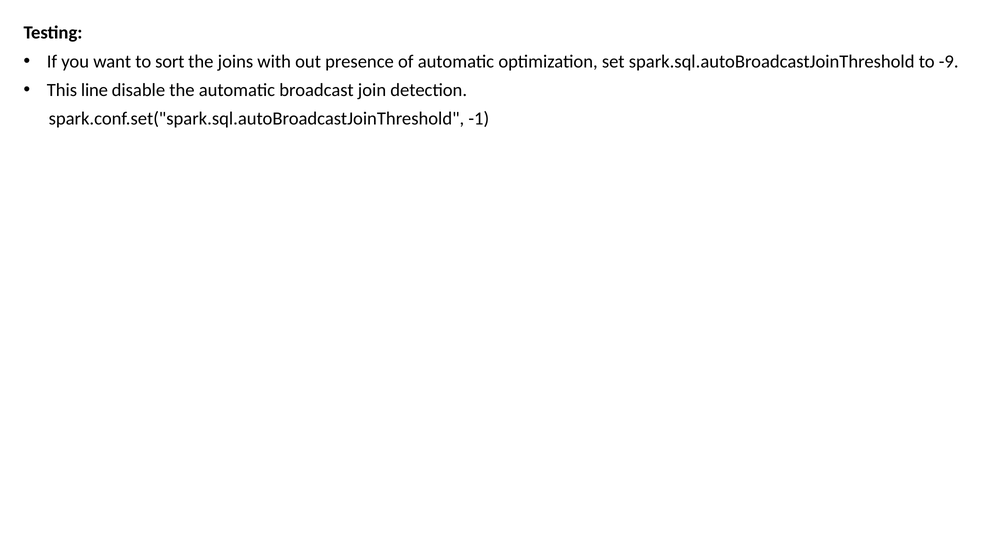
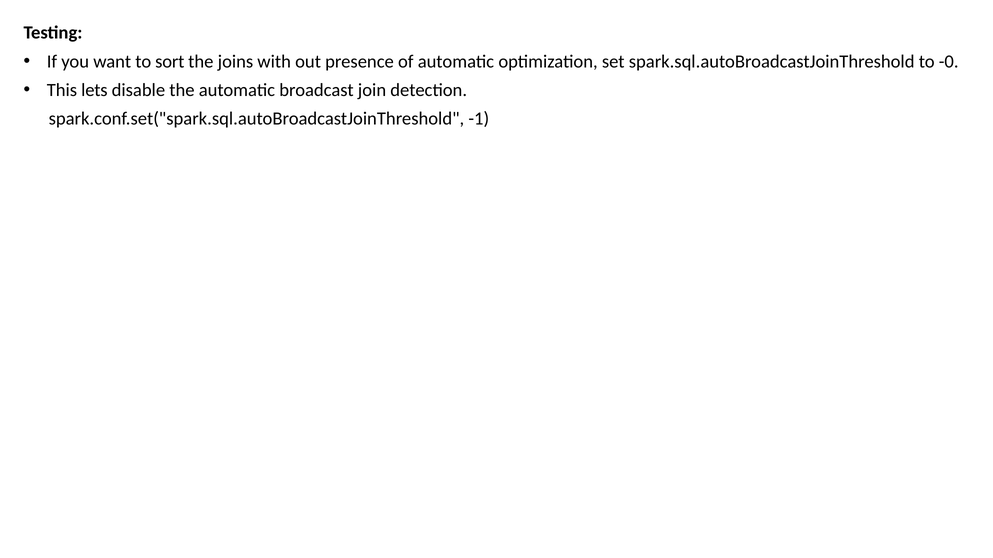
-9: -9 -> -0 (949, 61)
line: line -> lets (94, 90)
